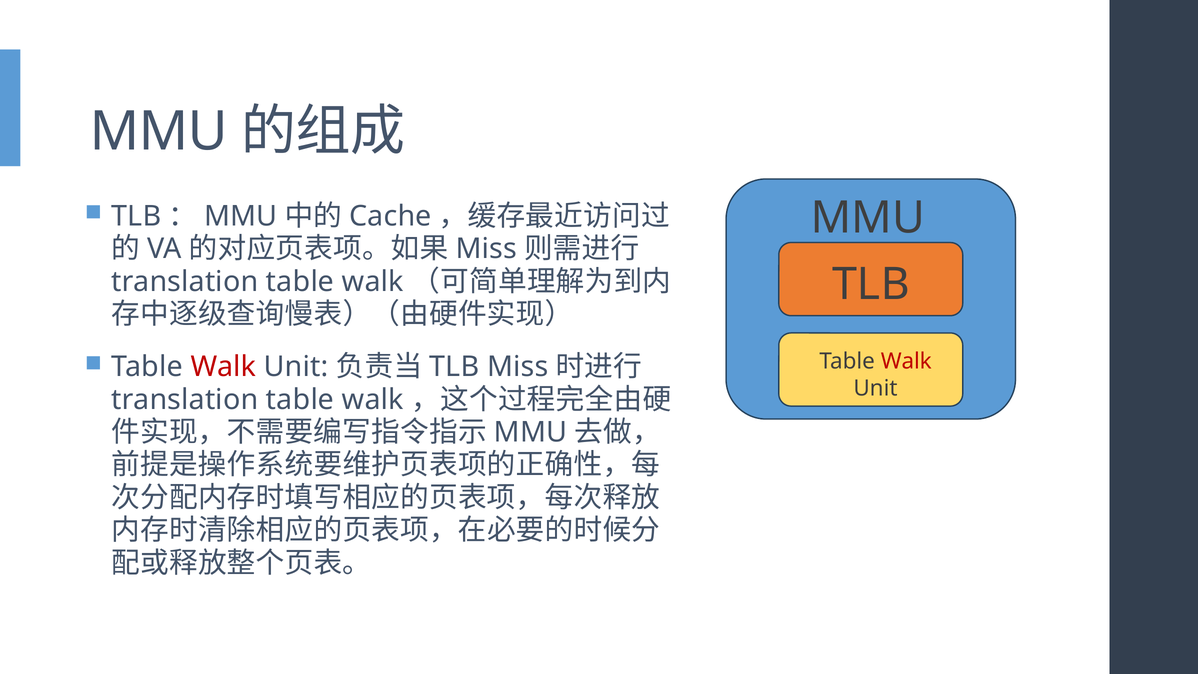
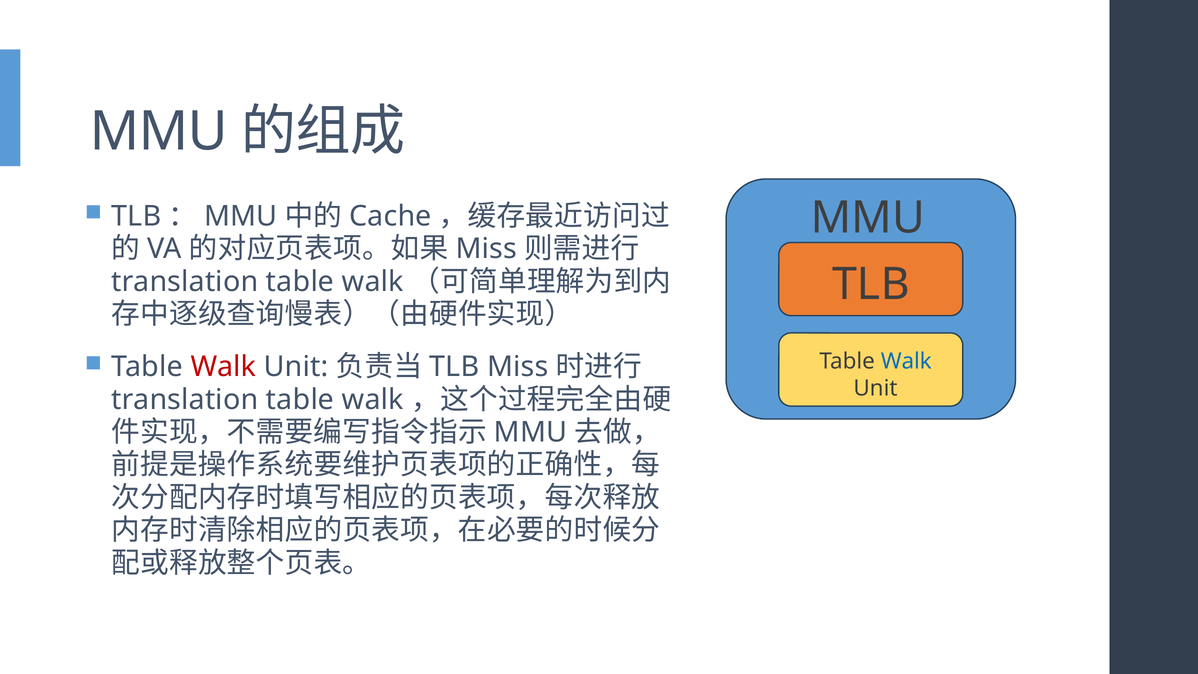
Walk colour: red -> blue (906, 361)
